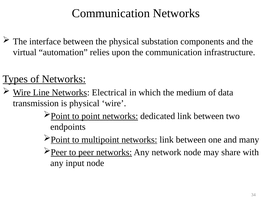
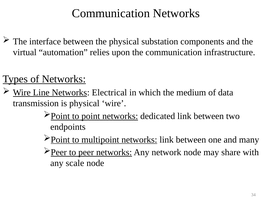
input: input -> scale (75, 163)
